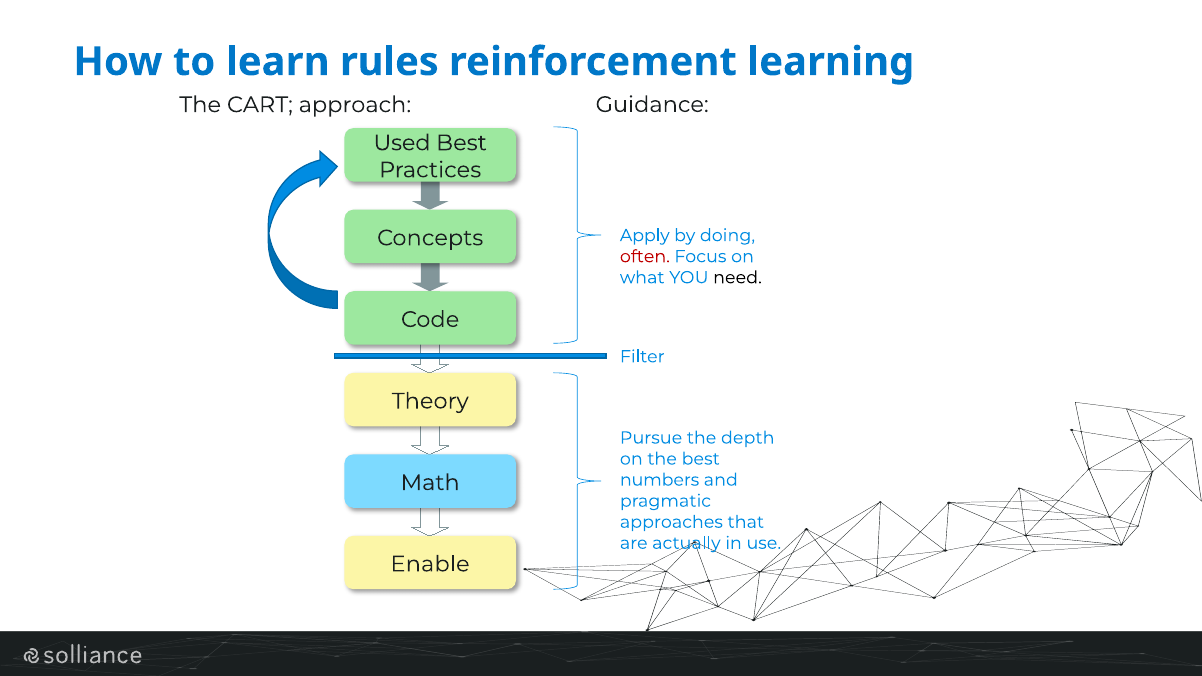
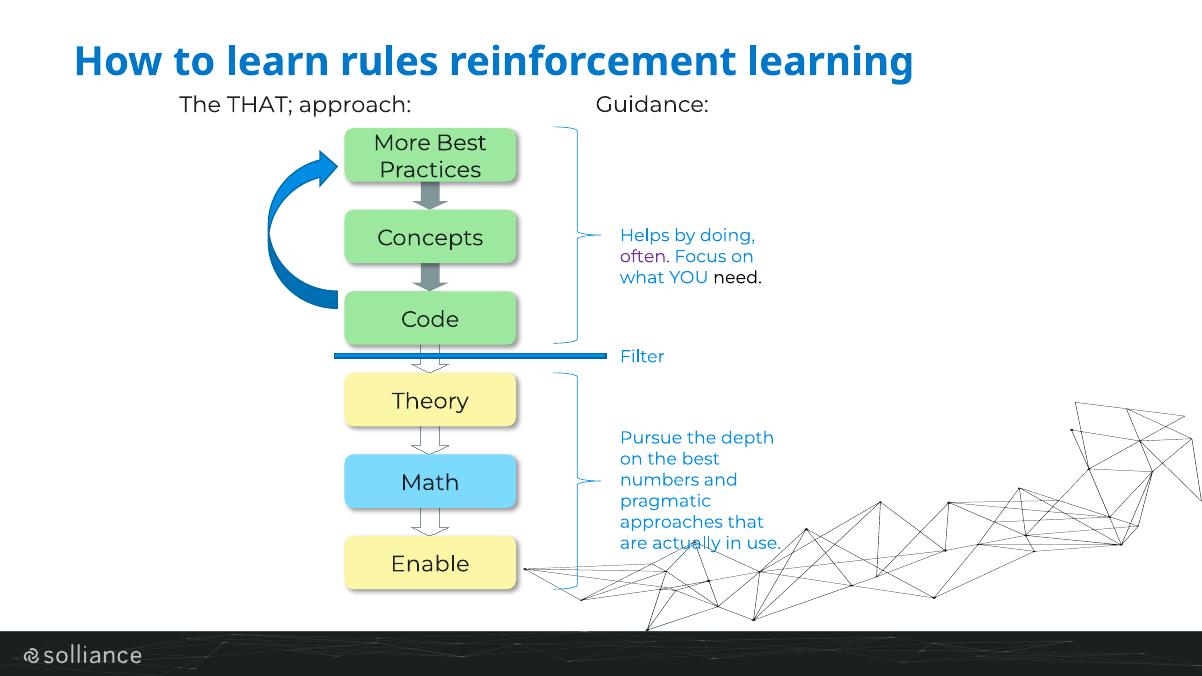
The CART: CART -> THAT (260, 105)
Used: Used -> More (402, 143)
Apply: Apply -> Helps (645, 235)
often colour: red -> purple (645, 257)
